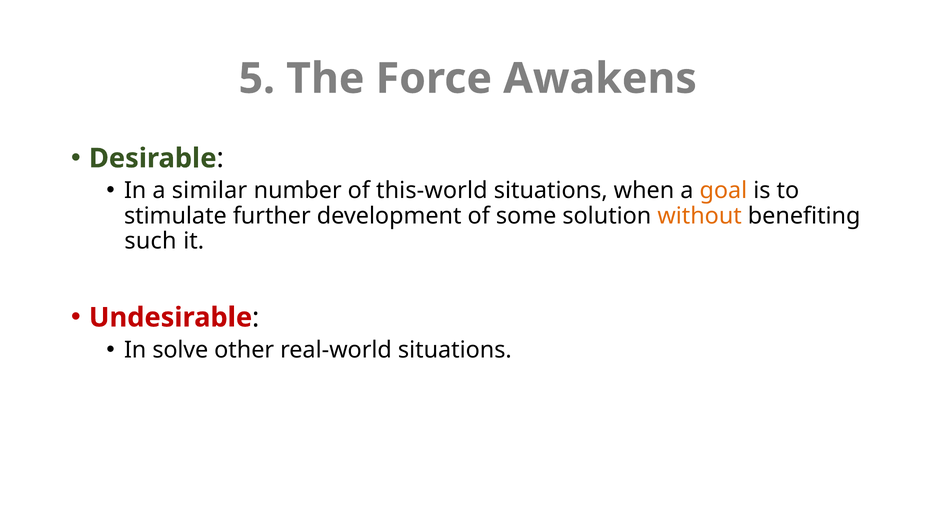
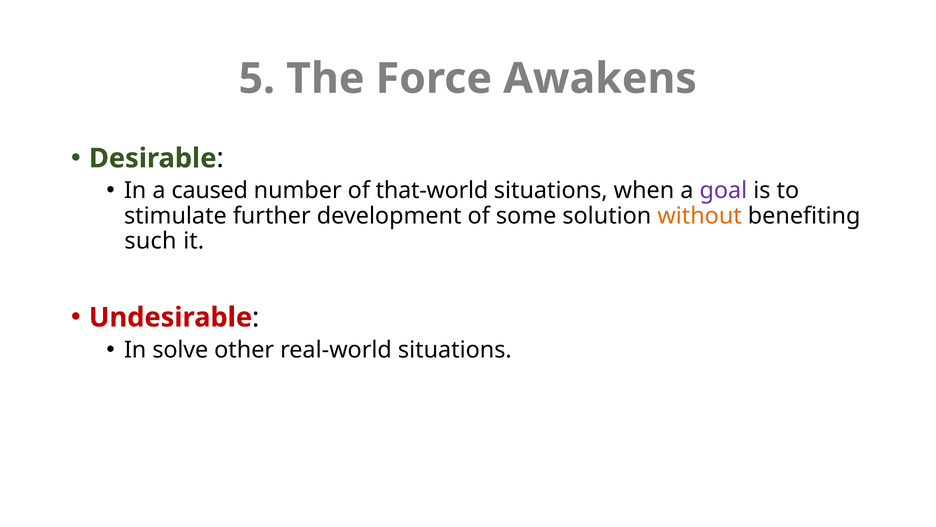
similar: similar -> caused (210, 190)
this-world: this-world -> that-world (432, 190)
goal colour: orange -> purple (723, 190)
